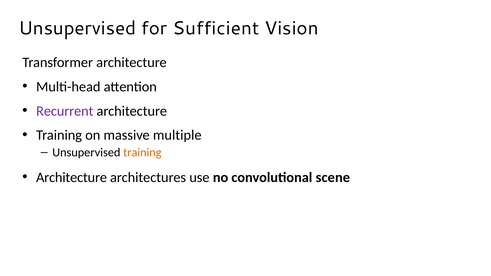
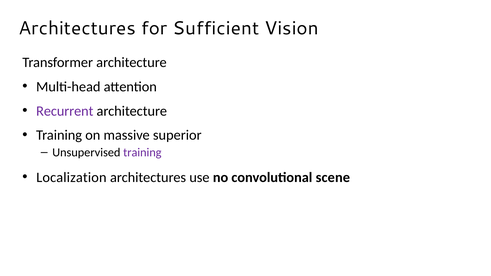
Unsupervised: Unsupervised -> Architectures (77, 28)
multiple: multiple -> superior (177, 135)
training colour: orange -> purple (142, 153)
Architecture: Architecture -> Localization (71, 177)
